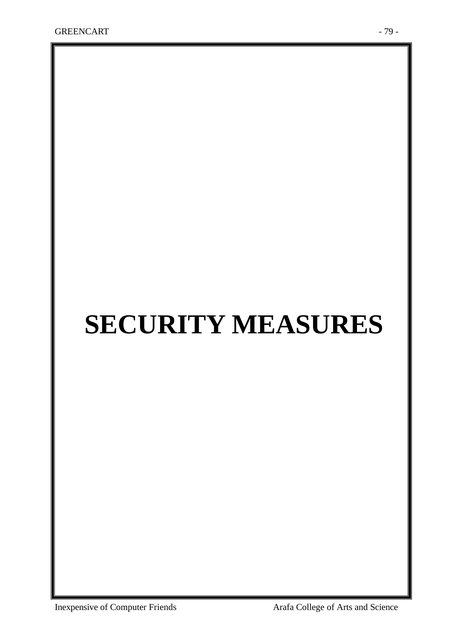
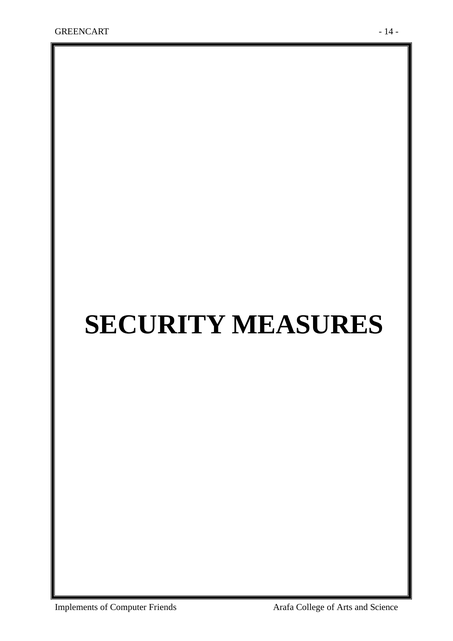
79: 79 -> 14 (389, 31)
Inexpensive: Inexpensive -> Implements (76, 607)
